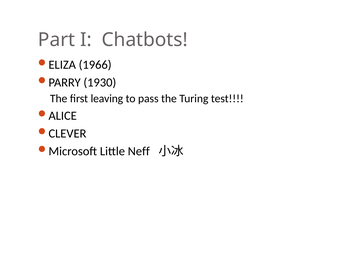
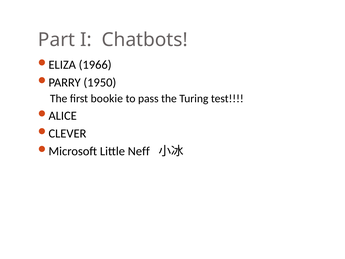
1930: 1930 -> 1950 (100, 82)
leaving: leaving -> bookie (107, 98)
